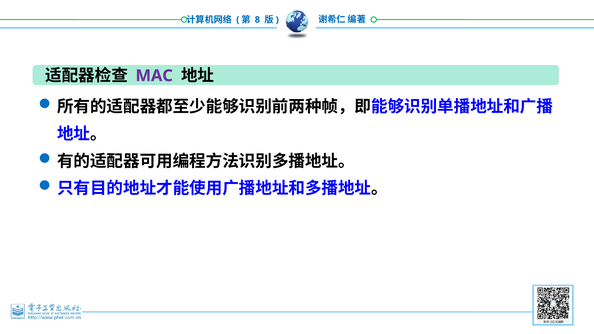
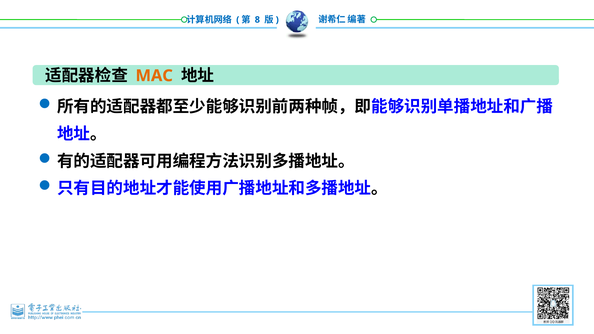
MAC colour: purple -> orange (154, 76)
